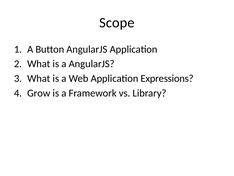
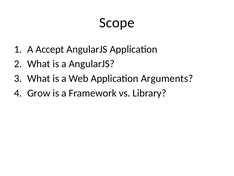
Button: Button -> Accept (50, 49)
Expressions: Expressions -> Arguments (167, 78)
